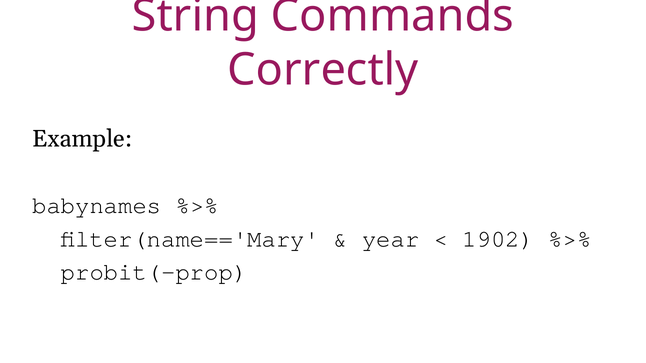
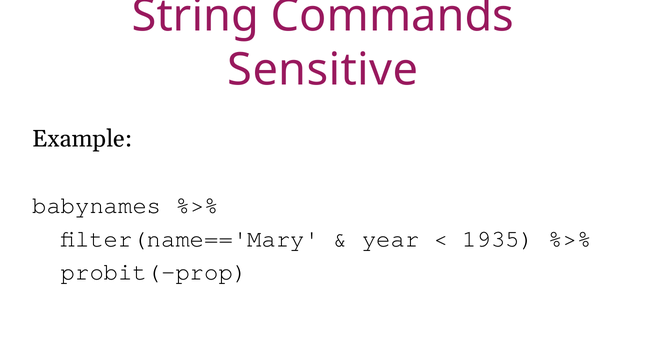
Correctly: Correctly -> Sensitive (323, 70)
1902: 1902 -> 1935 (498, 239)
